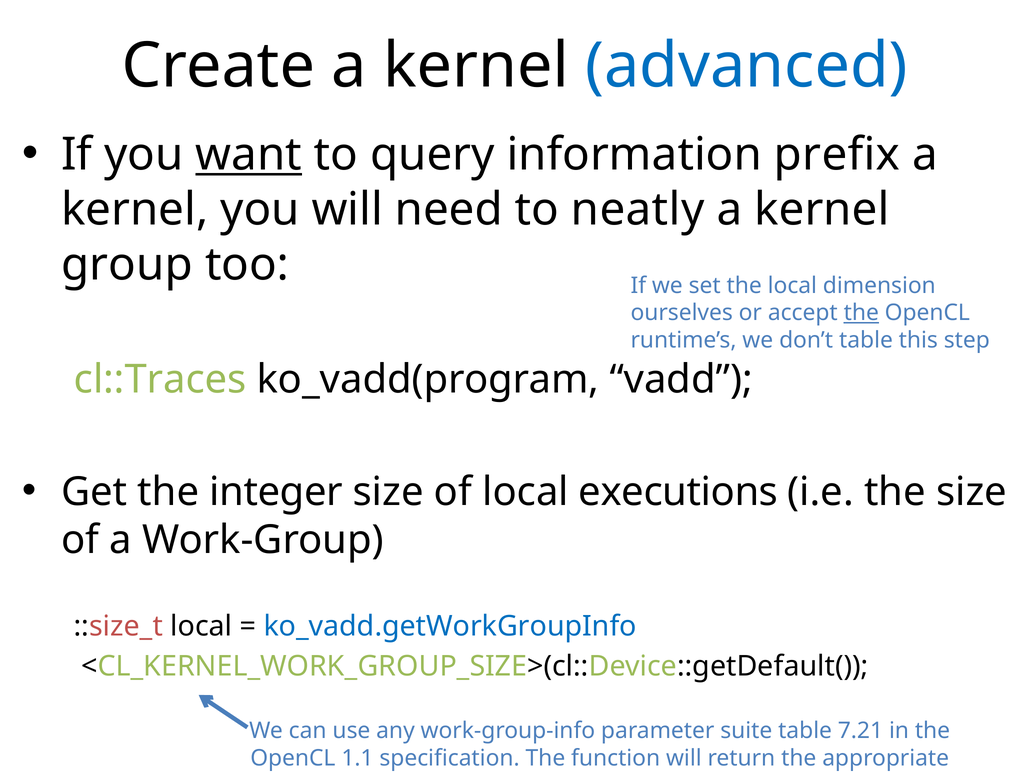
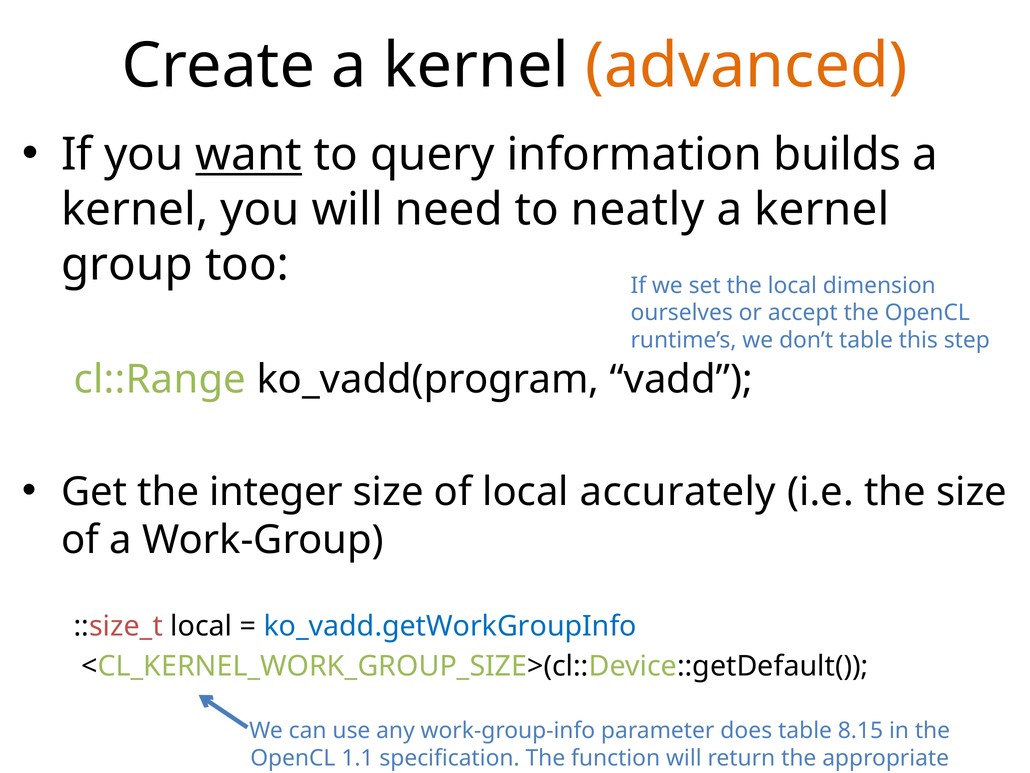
advanced colour: blue -> orange (746, 66)
prefix: prefix -> builds (837, 154)
the underline: present -> none (861, 313)
cl::Traces: cl::Traces -> cl::Range (160, 379)
executions: executions -> accurately (678, 491)
suite: suite -> does (746, 730)
7.21: 7.21 -> 8.15 (860, 730)
